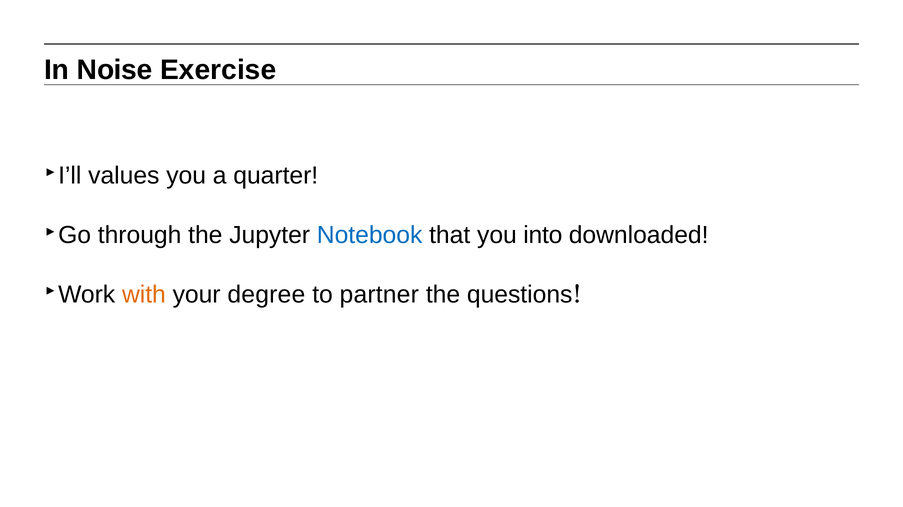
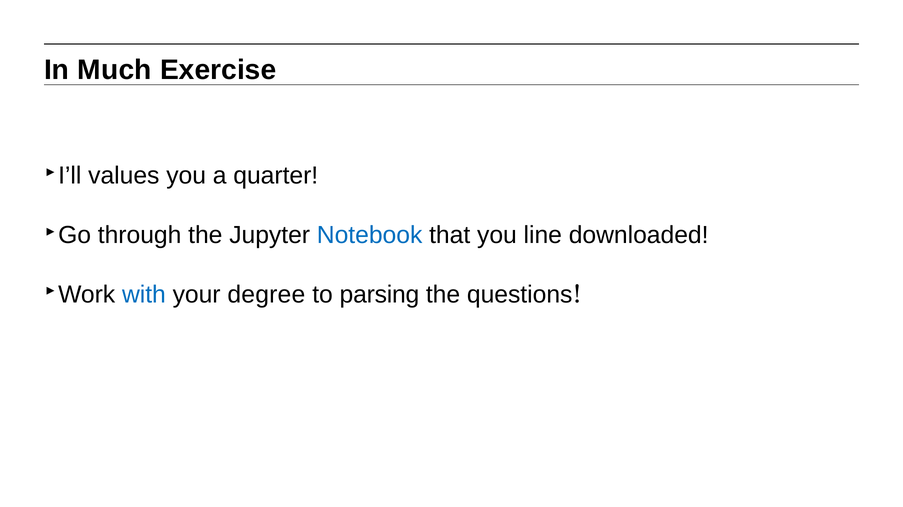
Noise: Noise -> Much (114, 70)
into: into -> line (543, 235)
with colour: orange -> blue (144, 294)
partner: partner -> parsing (379, 294)
